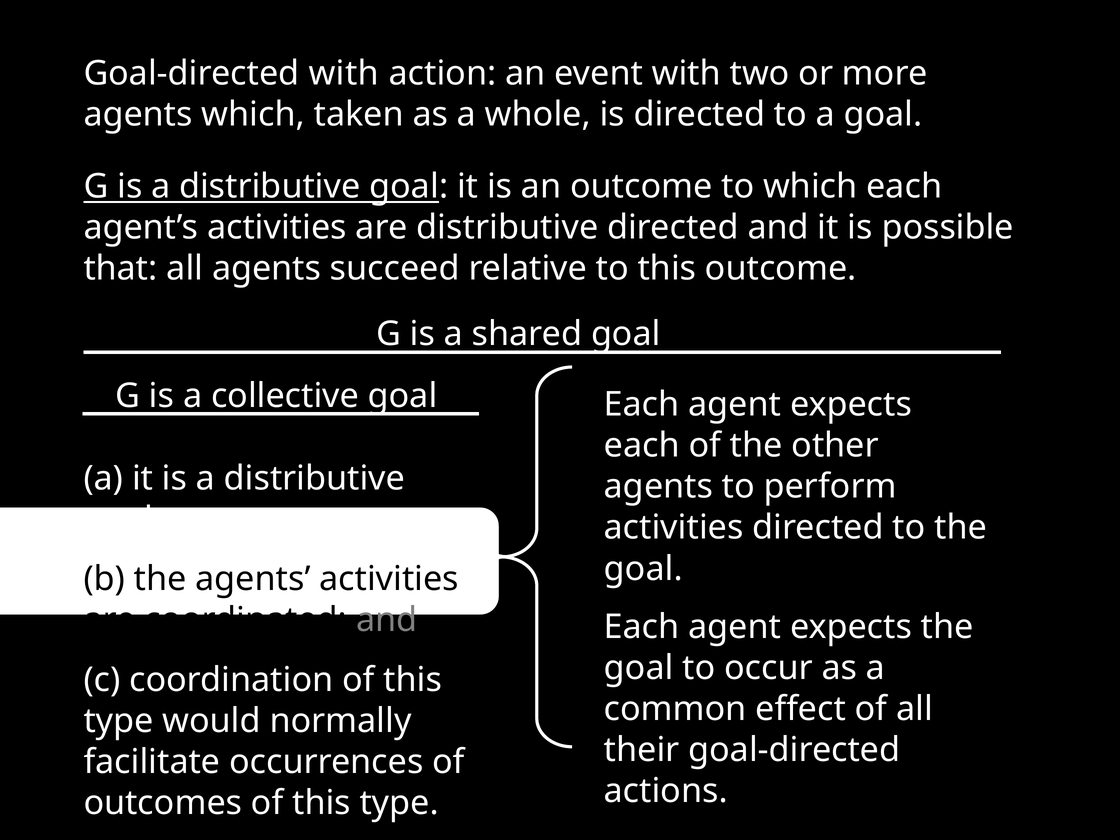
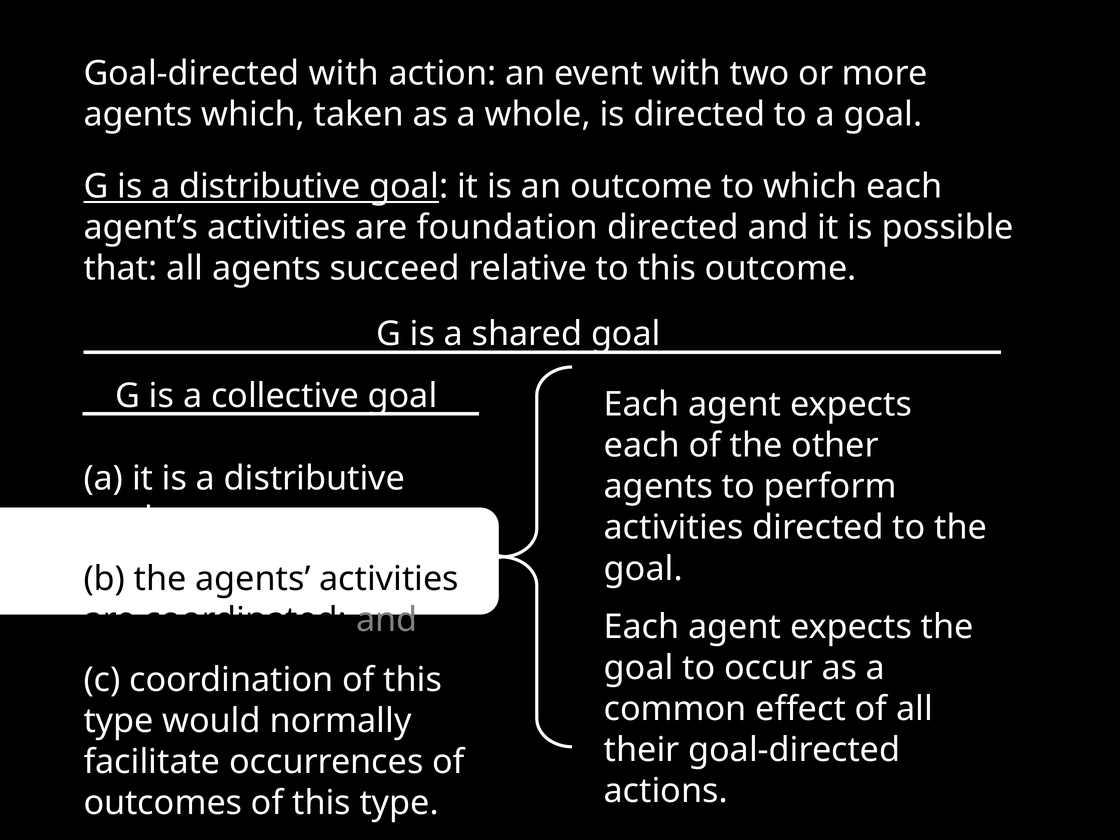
are distributive: distributive -> foundation (507, 228)
